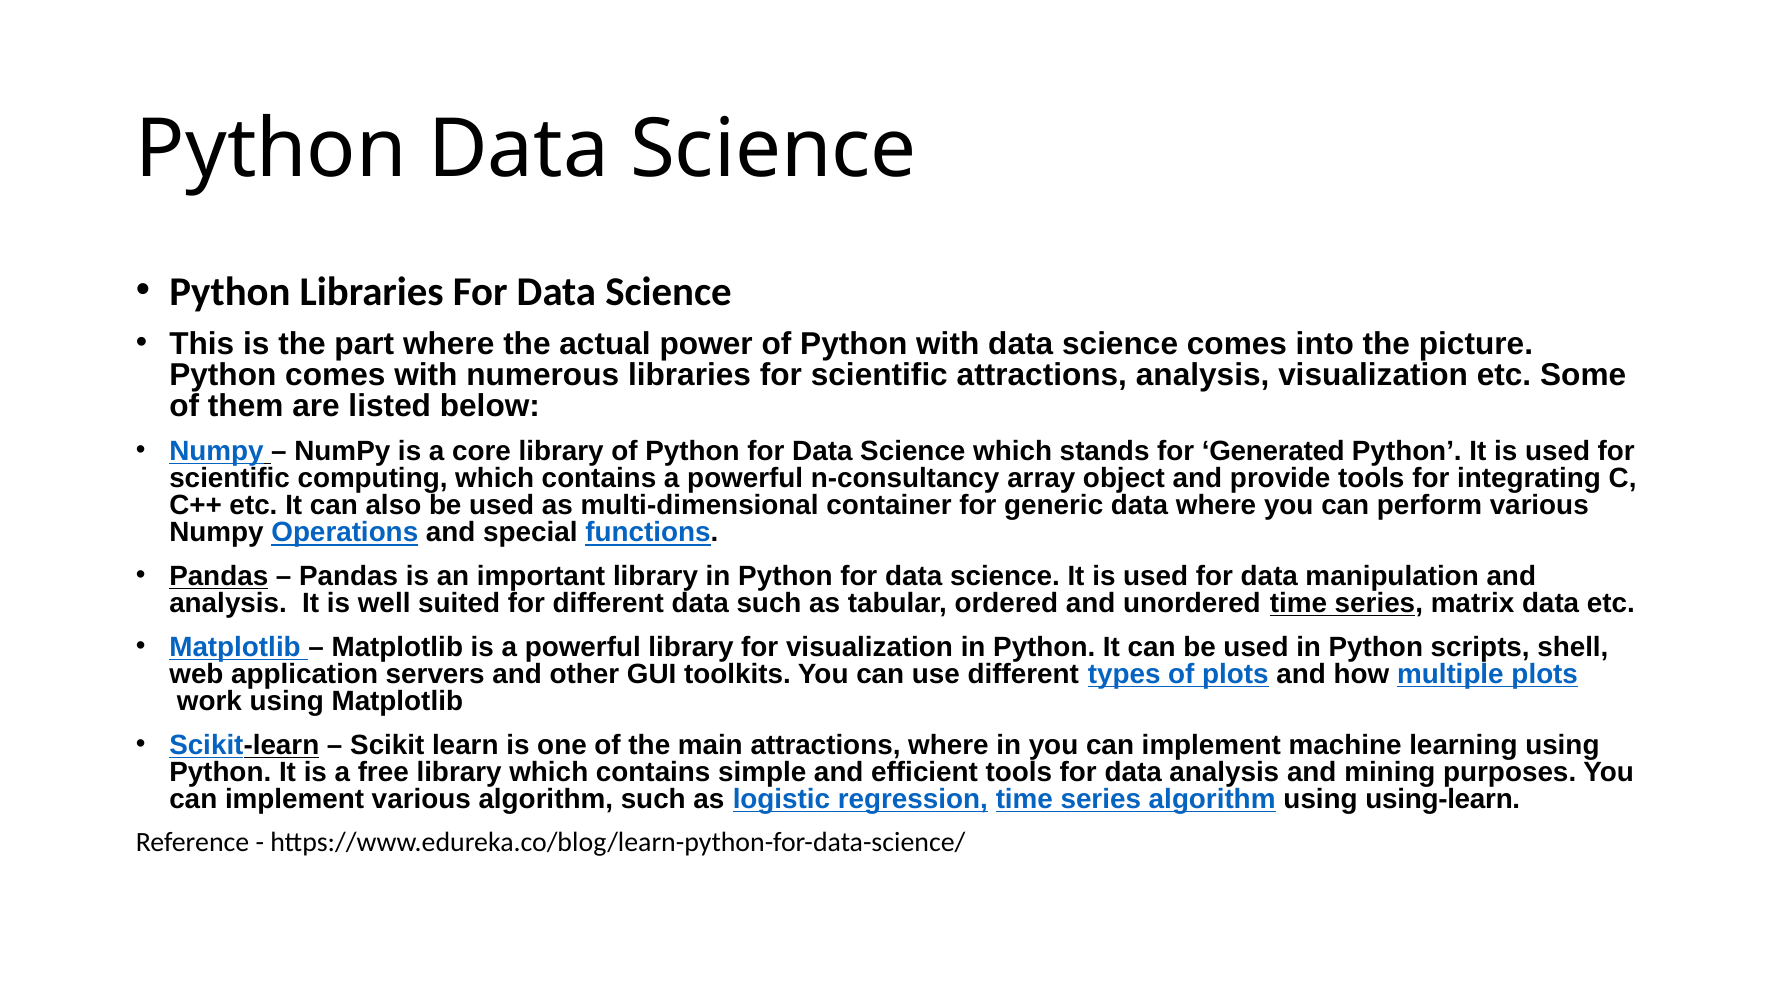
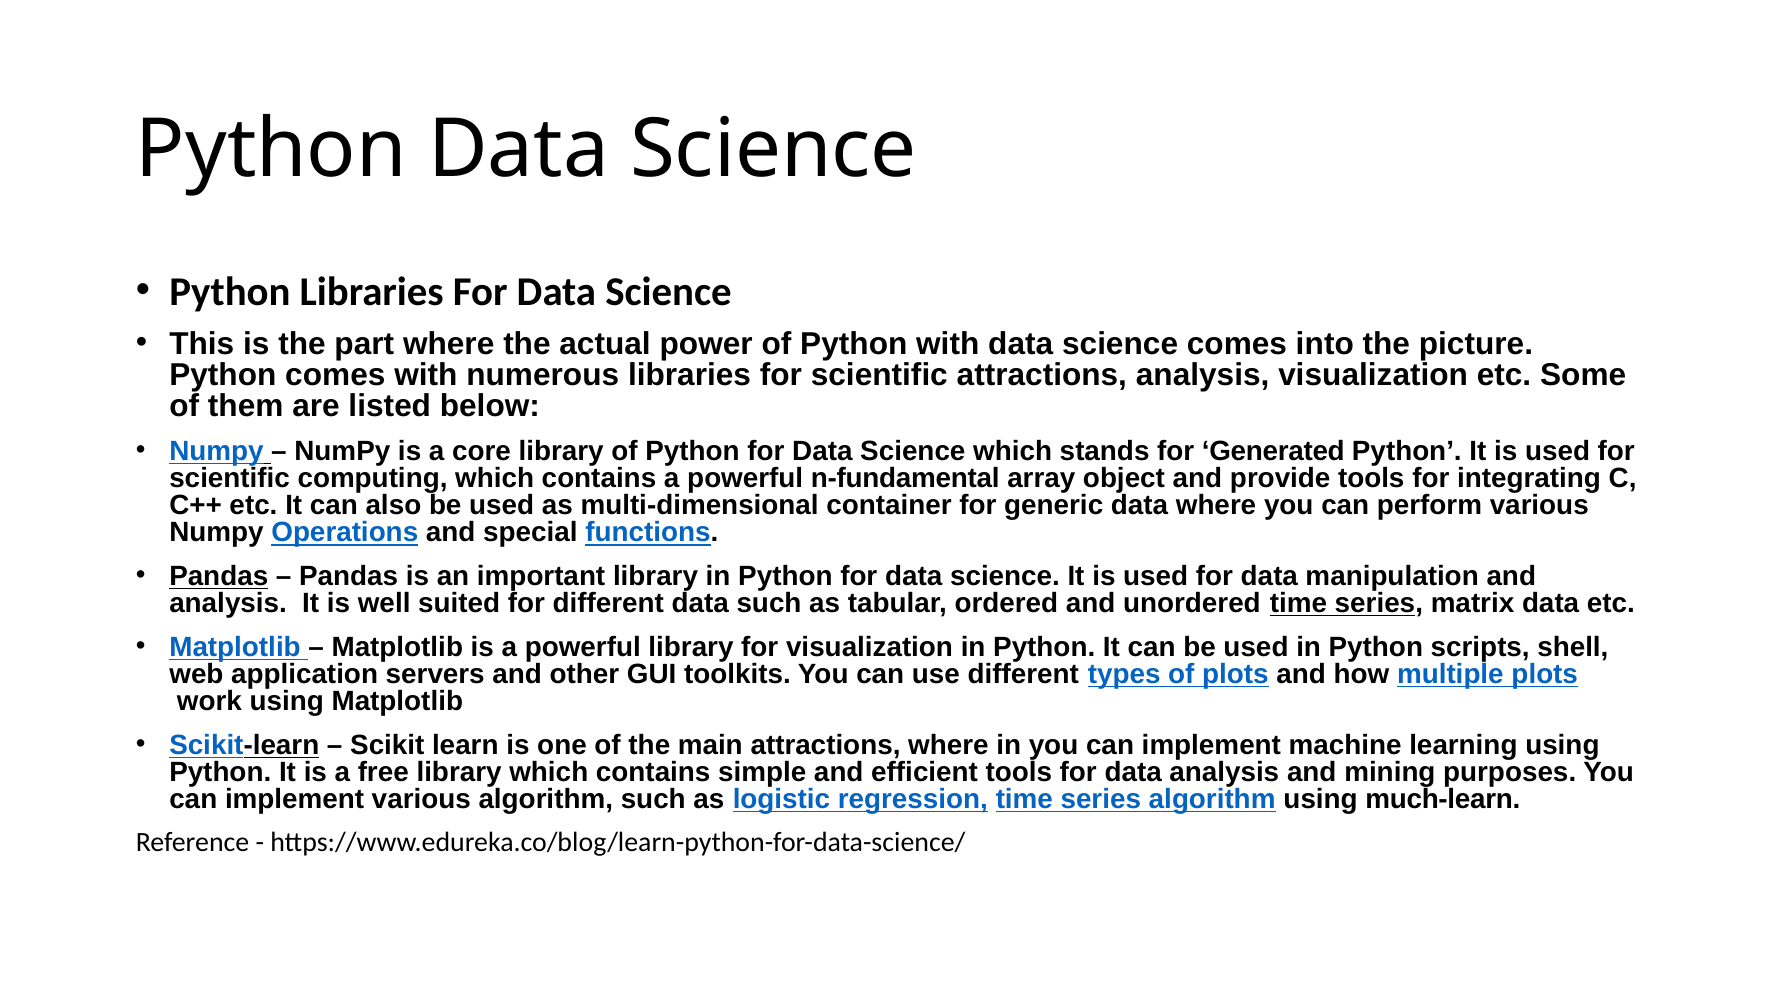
n-consultancy: n-consultancy -> n-fundamental (905, 478)
using-learn: using-learn -> much-learn (1443, 799)
